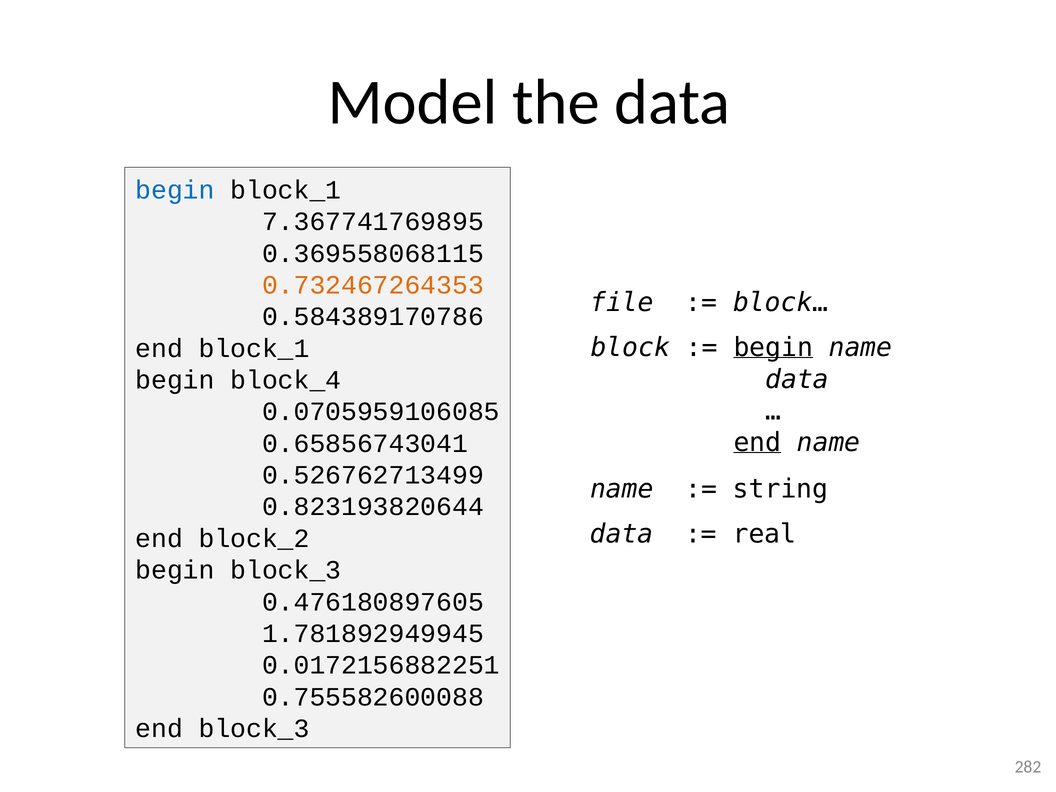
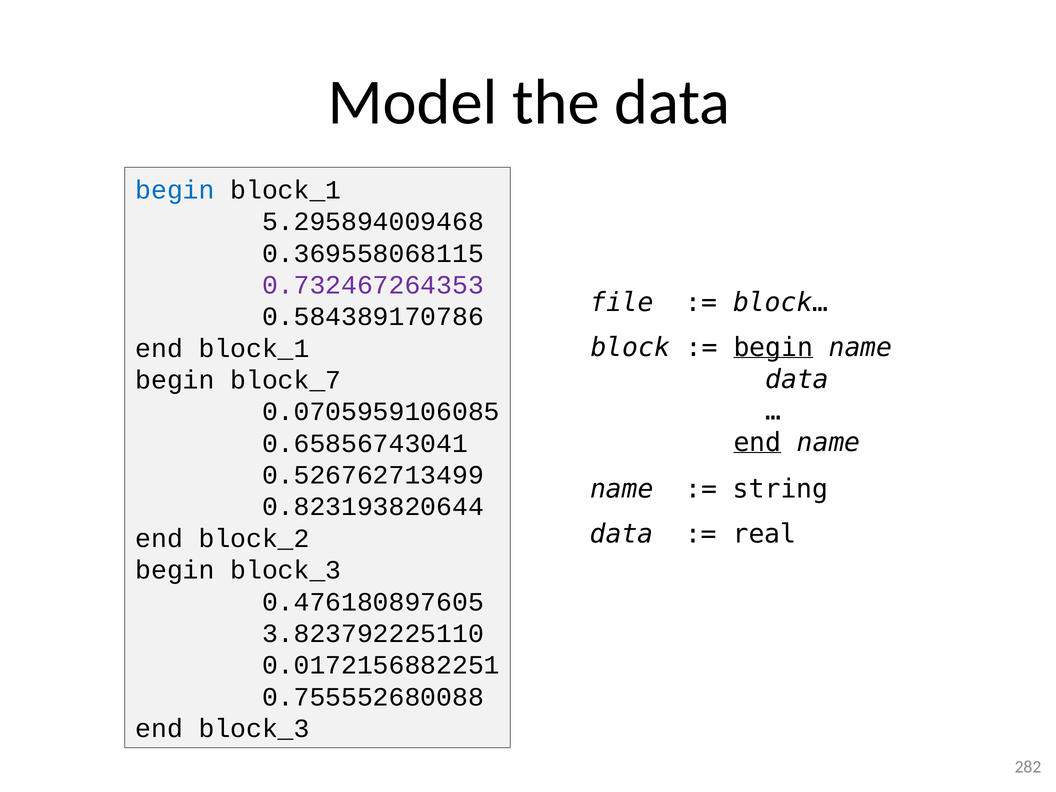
7.367741769895: 7.367741769895 -> 5.295894009468 (373, 222)
0.732467264353 colour: orange -> purple (373, 285)
block_4: block_4 -> block_7 (286, 380)
1.781892949945: 1.781892949945 -> 3.823792225110 (373, 633)
0.755582600088: 0.755582600088 -> 0.755552680088 (373, 697)
